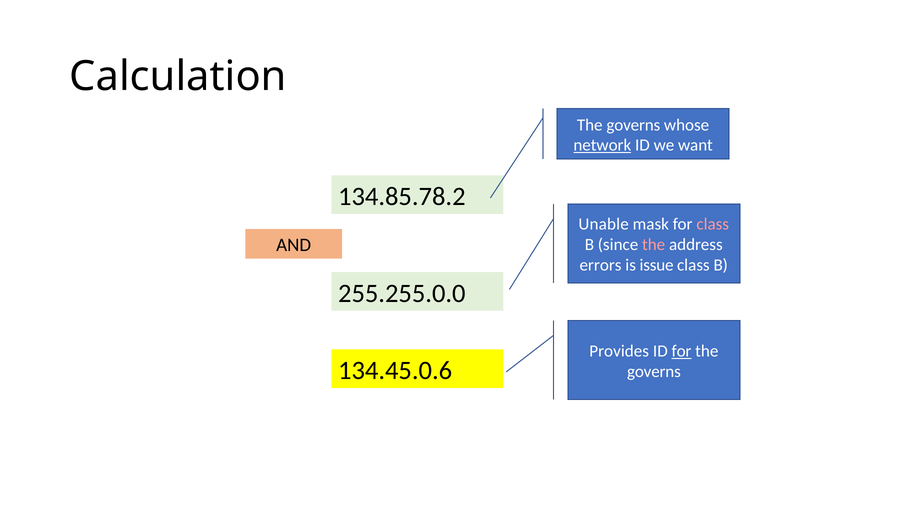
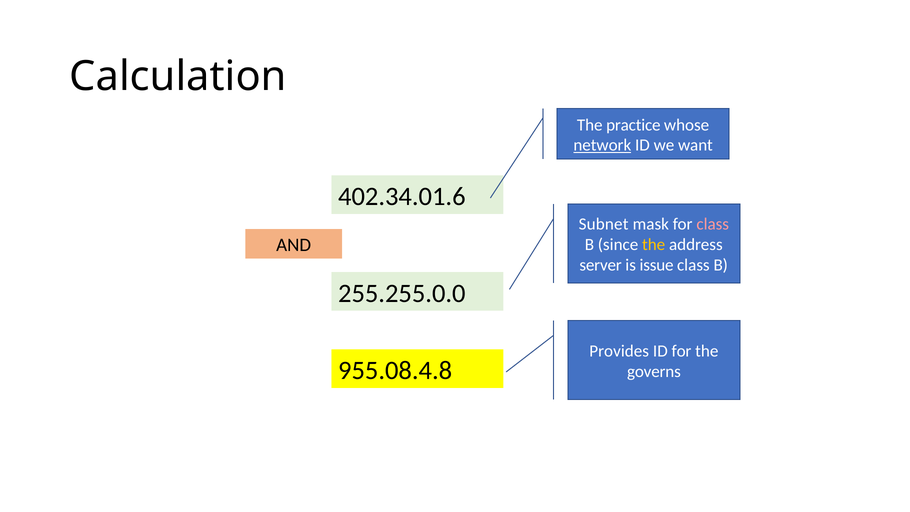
governs: governs -> practice (633, 125)
134.85.78.2: 134.85.78.2 -> 402.34.01.6 (402, 196)
Unable: Unable -> Subnet (604, 224)
the colour: pink -> yellow (654, 244)
errors: errors -> server (601, 265)
for underline: present -> none (681, 351)
134.45.0.6: 134.45.0.6 -> 955.08.4.8 (395, 370)
